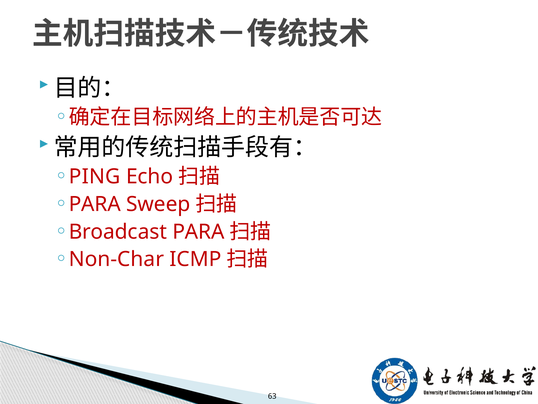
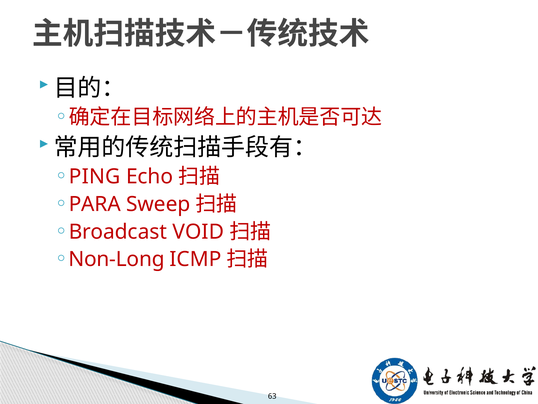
Broadcast PARA: PARA -> VOID (198, 231)
Non-Char: Non-Char -> Non-Long (117, 259)
